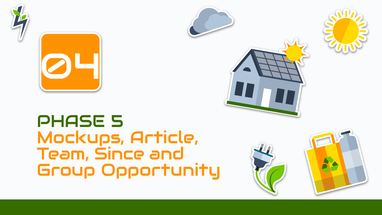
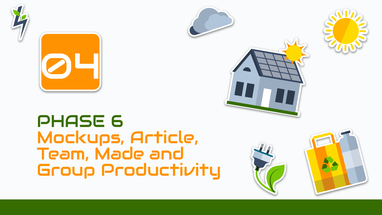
5: 5 -> 6 (117, 121)
Since: Since -> Made (119, 154)
Opportunity: Opportunity -> Productivity (161, 170)
